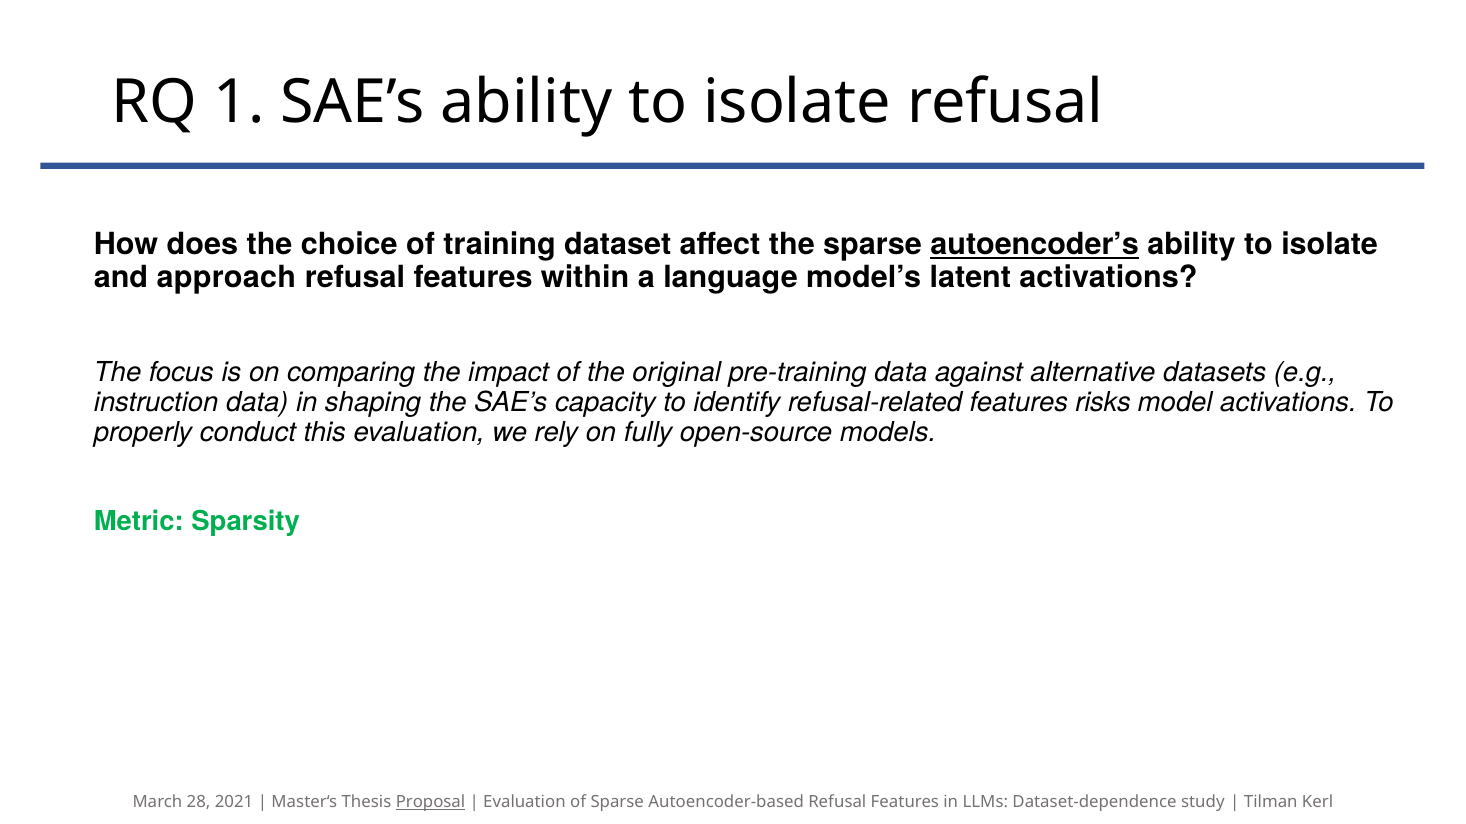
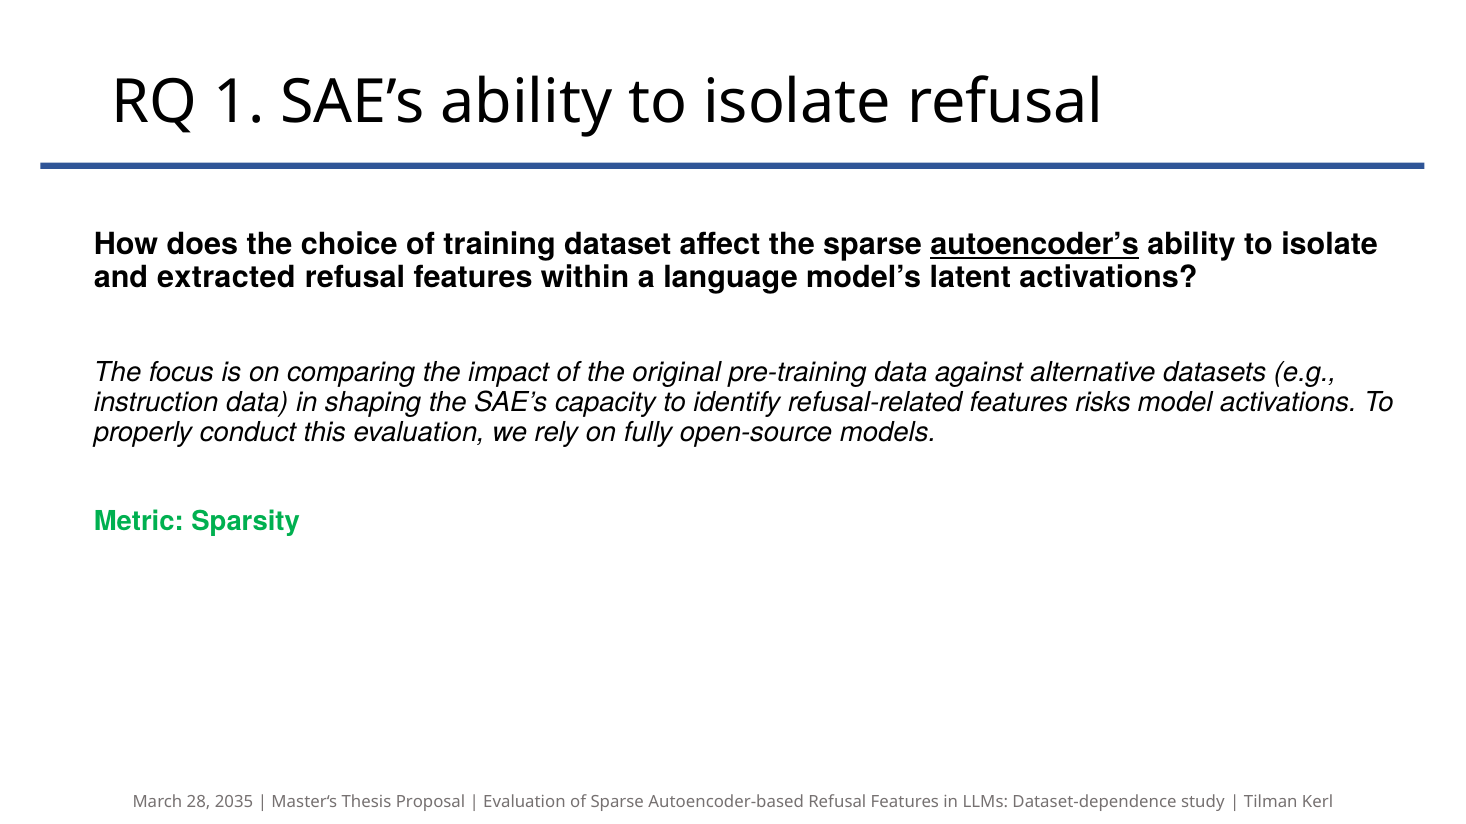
approach: approach -> extracted (226, 278)
2021: 2021 -> 2035 (234, 803)
Proposal underline: present -> none (430, 803)
